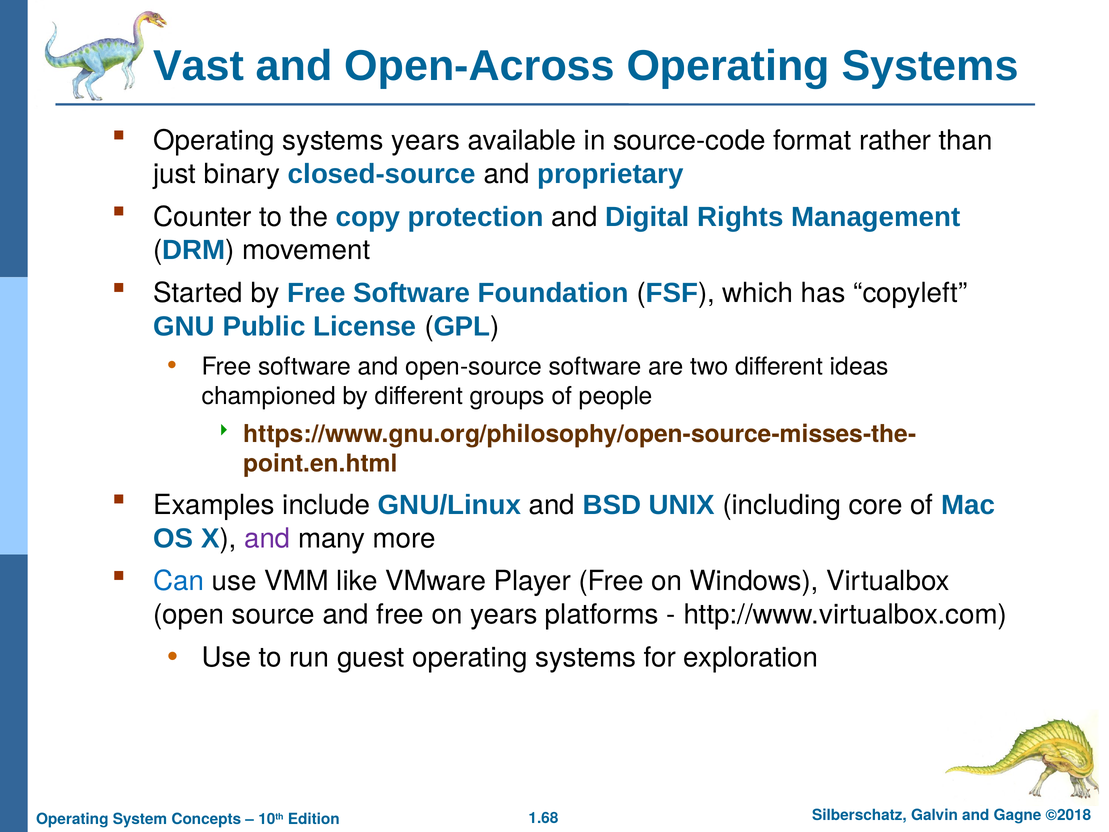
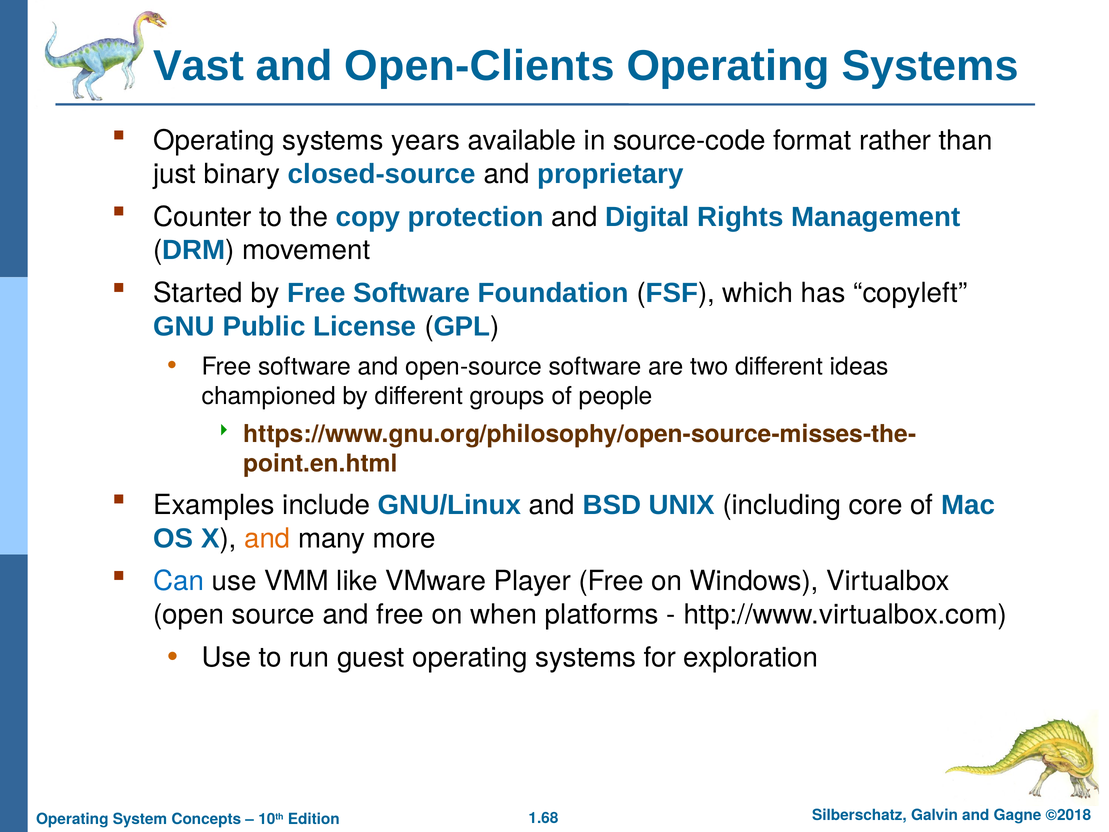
Open-Across: Open-Across -> Open-Clients (479, 66)
and colour: purple -> orange (267, 538)
on years: years -> when (504, 614)
